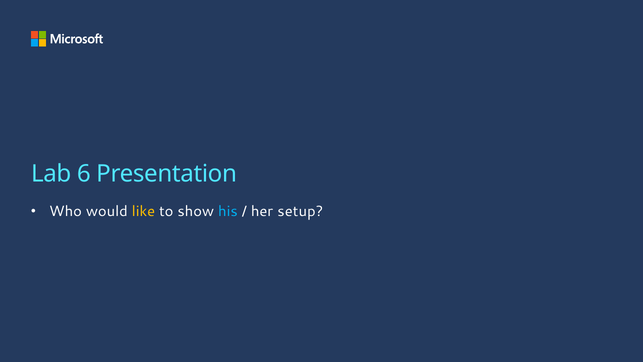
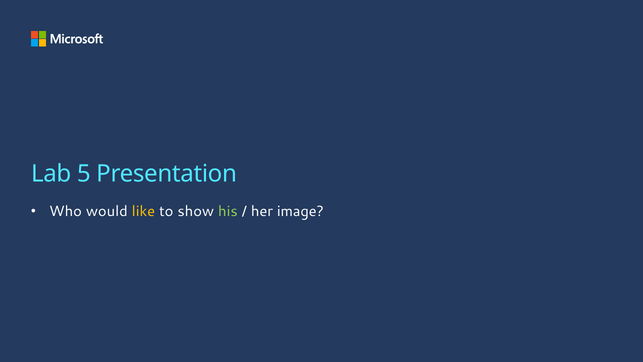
6: 6 -> 5 (84, 174)
his colour: light blue -> light green (228, 211)
setup: setup -> image (300, 211)
